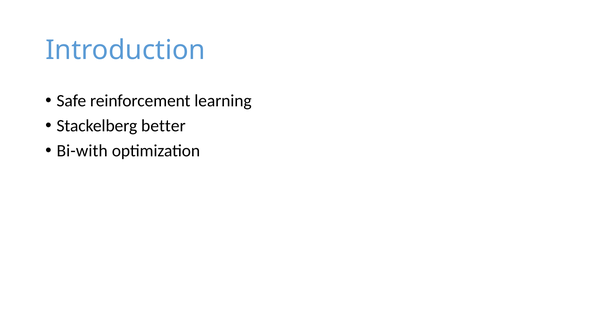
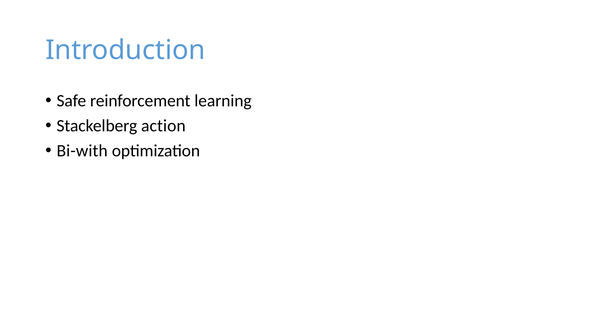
better: better -> action (163, 126)
